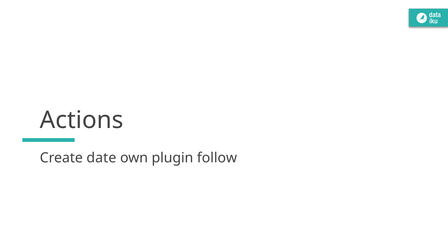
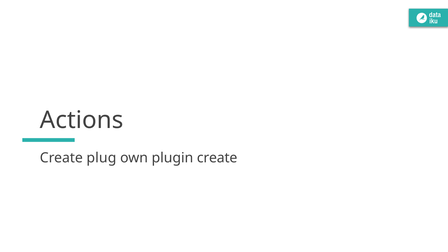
date: date -> plug (101, 158)
plugin follow: follow -> create (217, 158)
